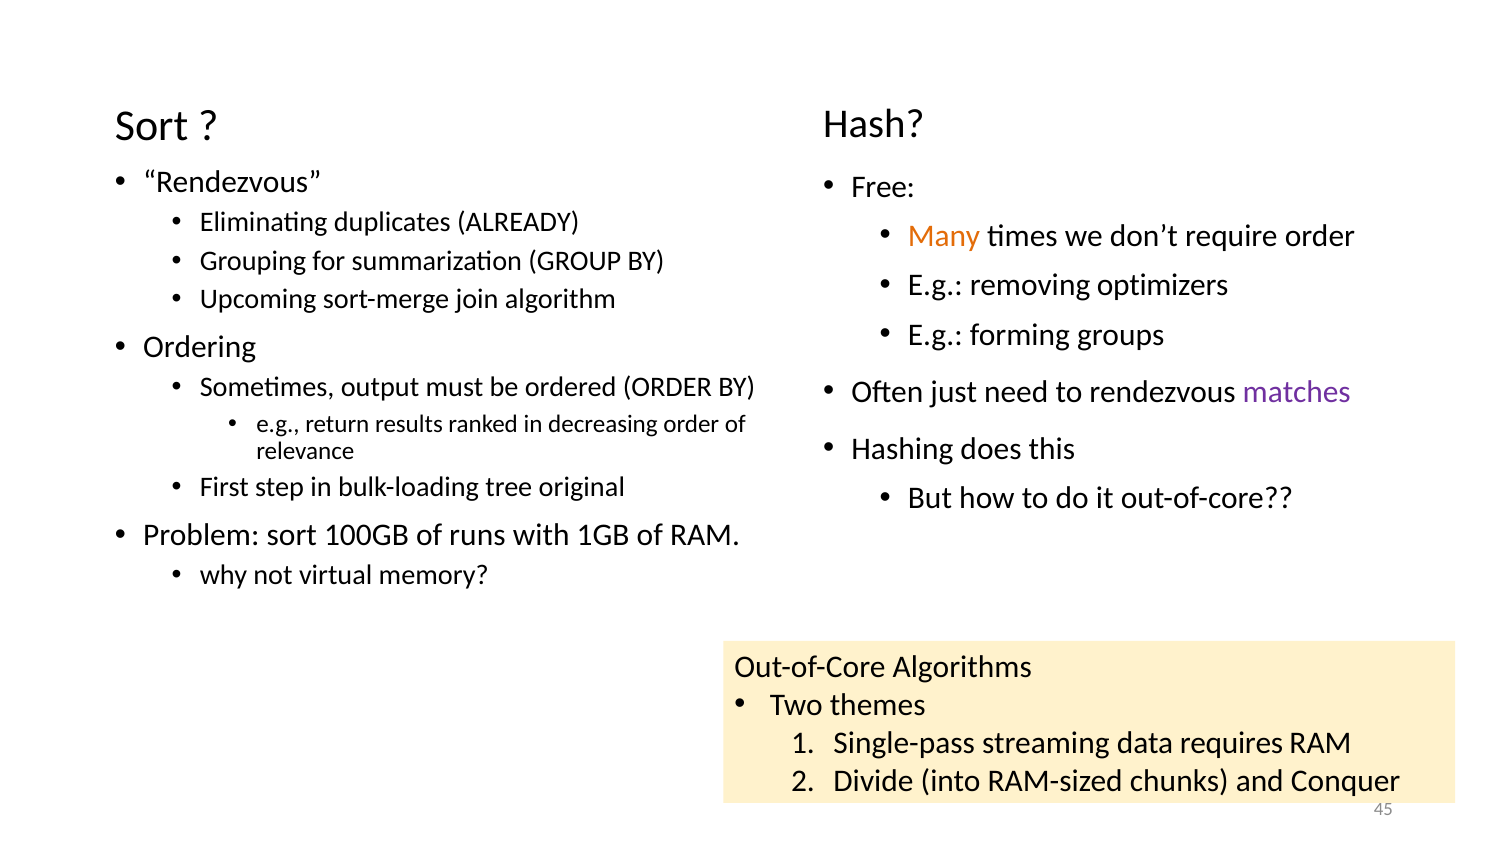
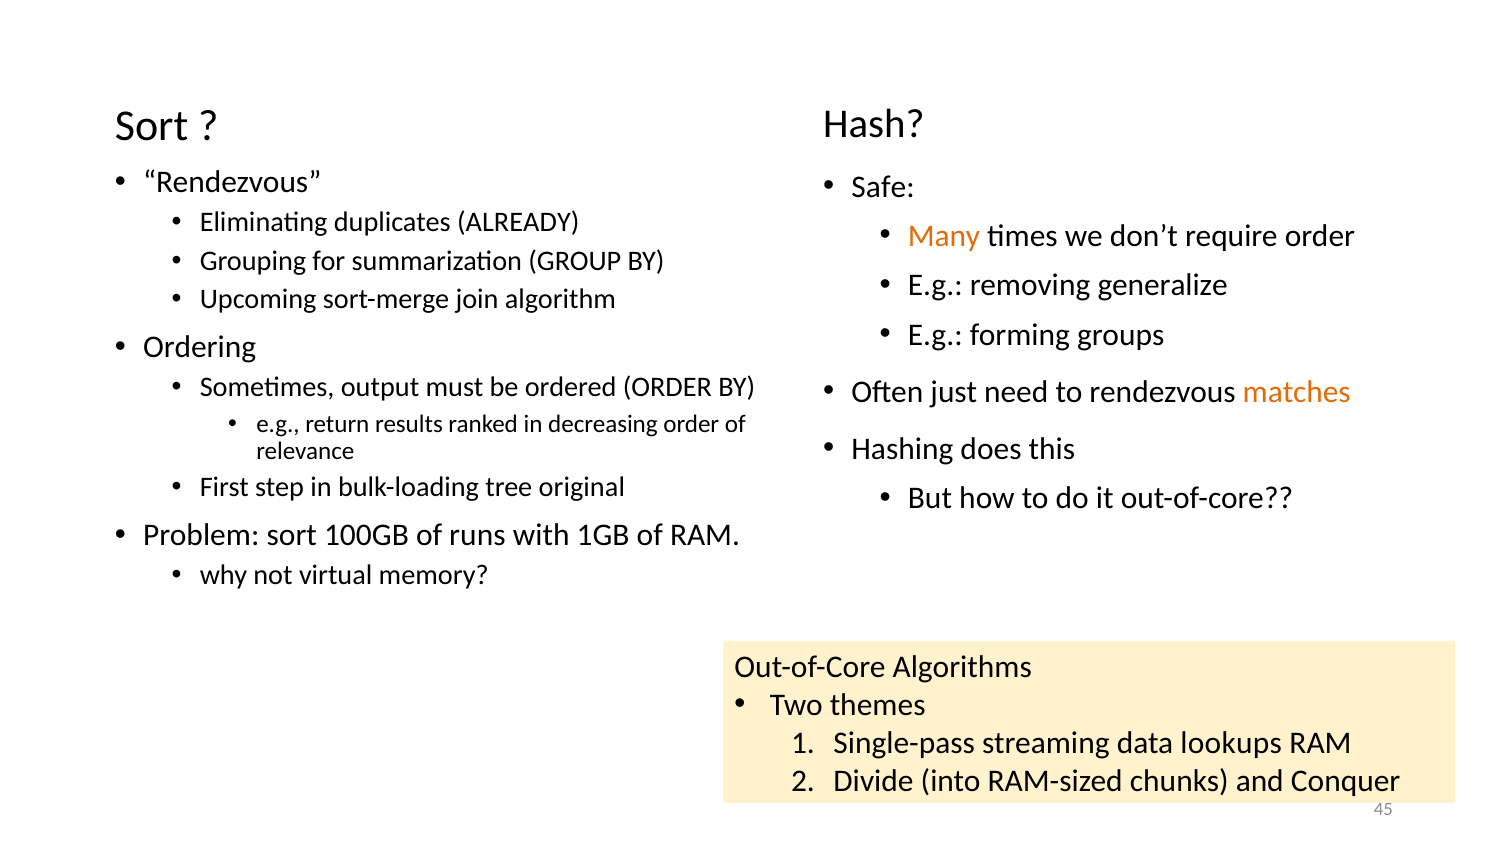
Free: Free -> Safe (883, 187)
optimizers: optimizers -> generalize (1163, 286)
matches colour: purple -> orange (1297, 392)
requires: requires -> lookups (1231, 743)
